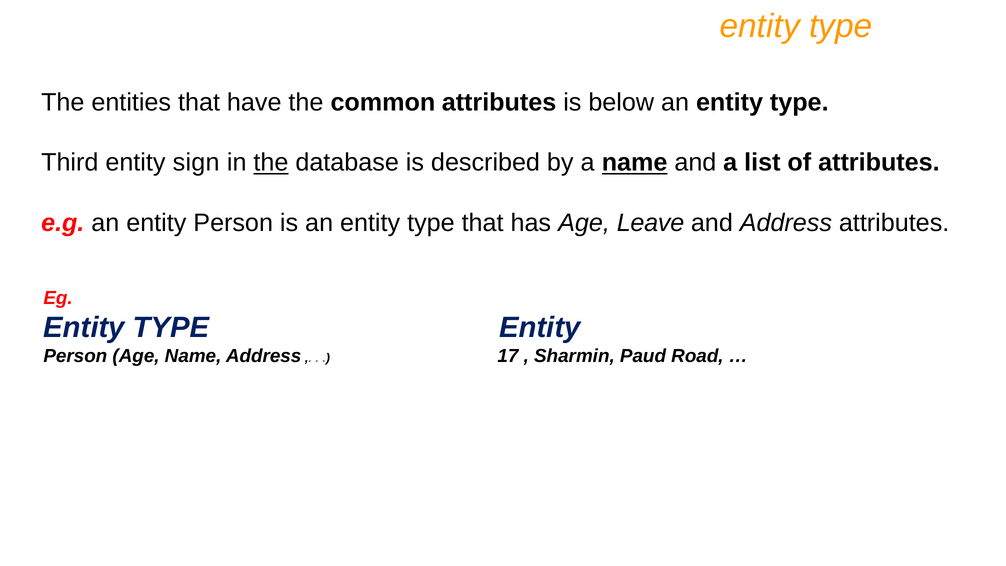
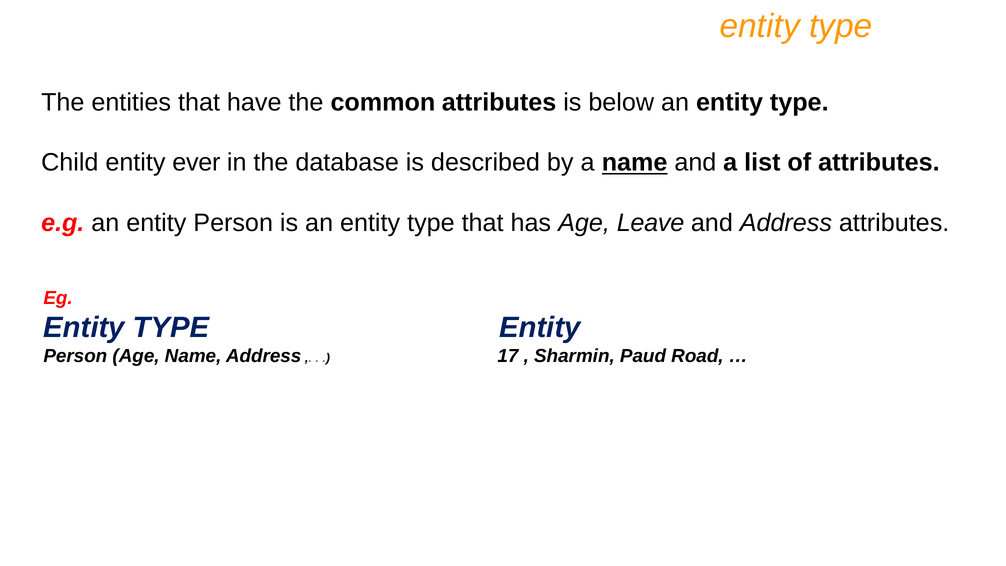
Third: Third -> Child (70, 163)
sign: sign -> ever (196, 163)
the underline: present -> none (271, 163)
